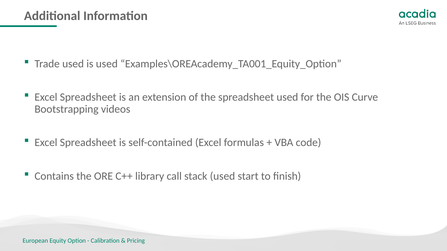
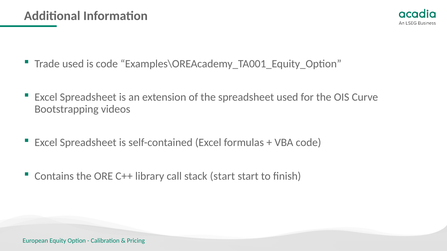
is used: used -> code (107, 64)
stack used: used -> start (222, 176)
